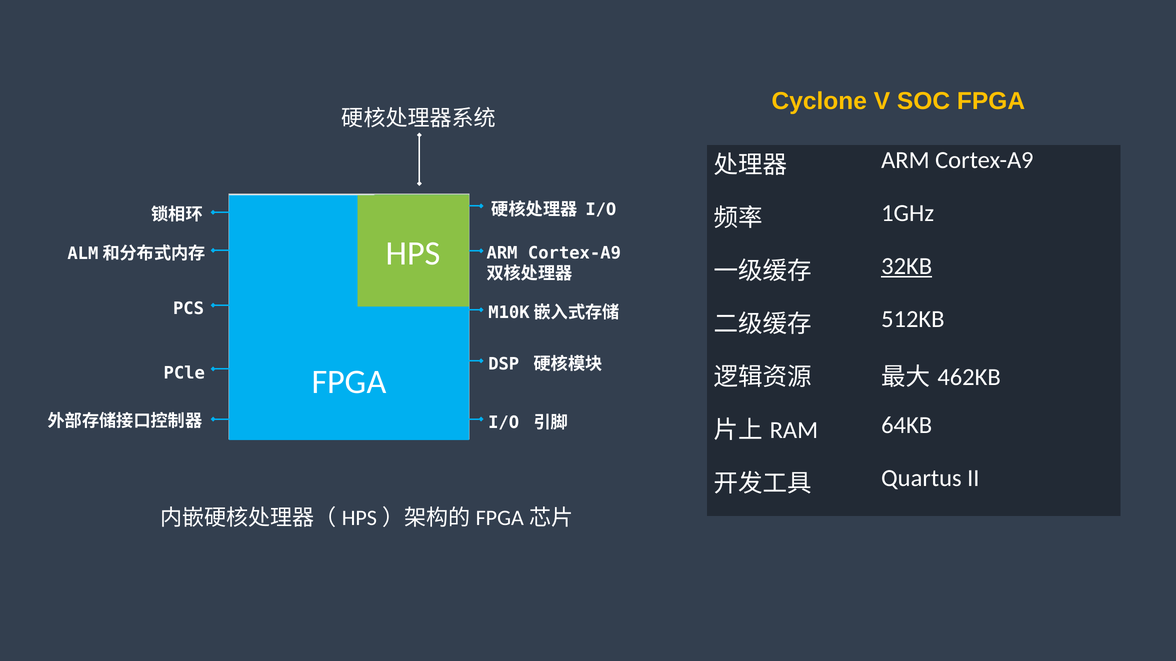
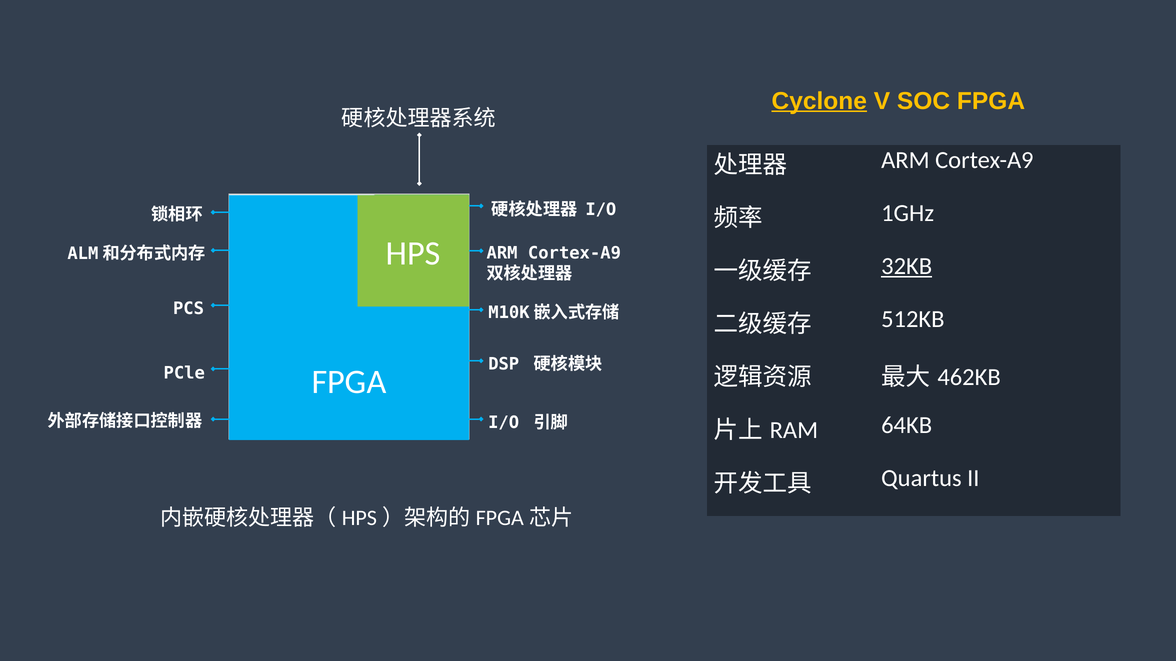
Cyclone underline: none -> present (819, 101)
